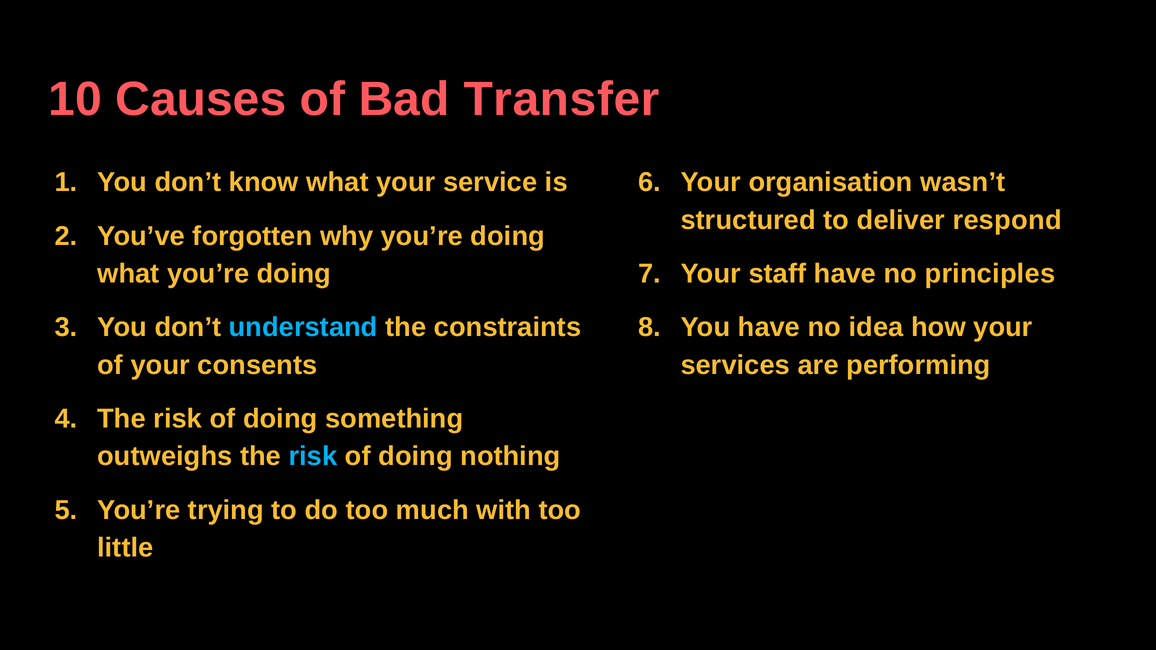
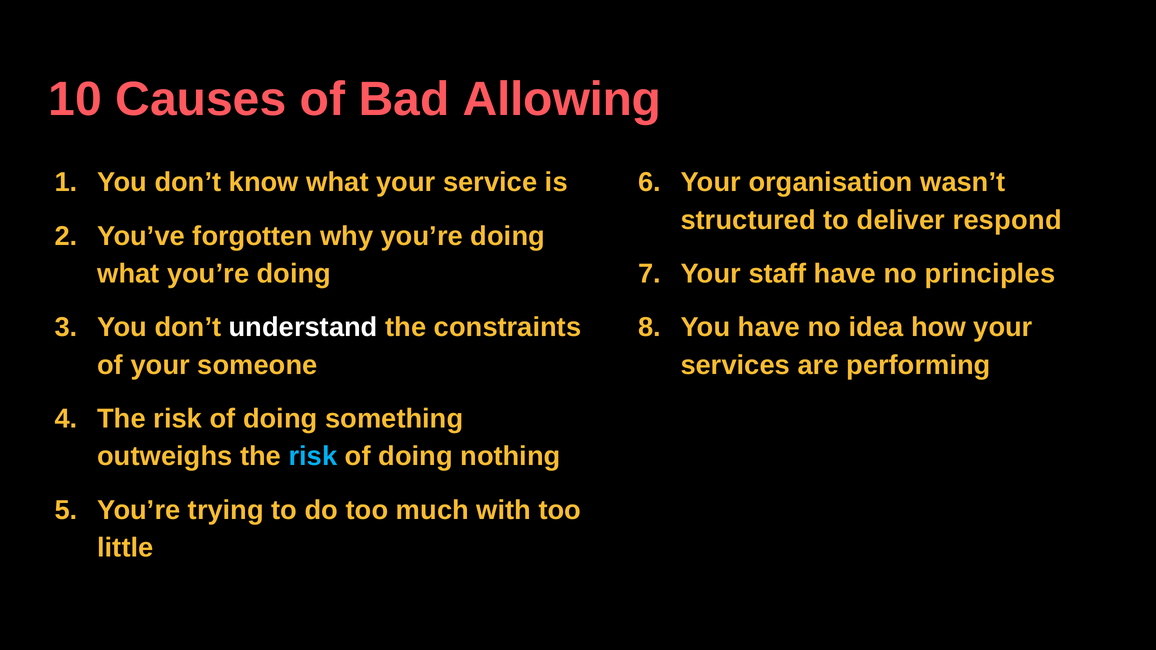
Transfer: Transfer -> Allowing (562, 99)
understand colour: light blue -> white (303, 328)
consents: consents -> someone (257, 365)
